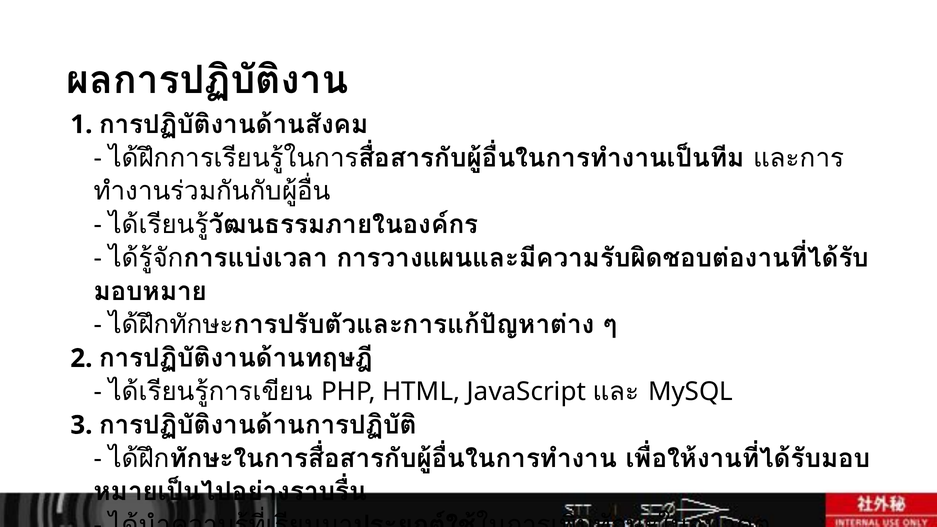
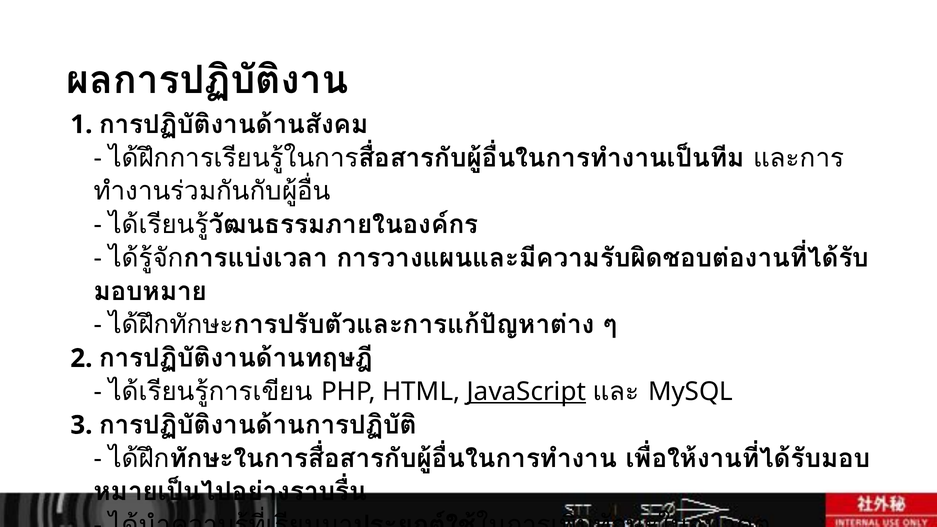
JavaScript underline: none -> present (526, 392)
